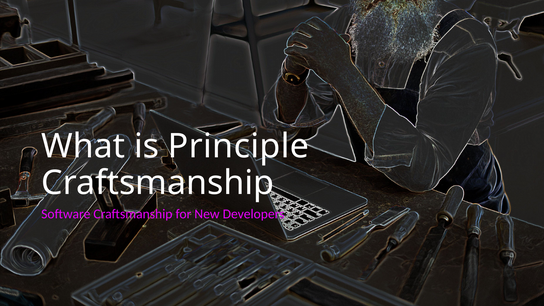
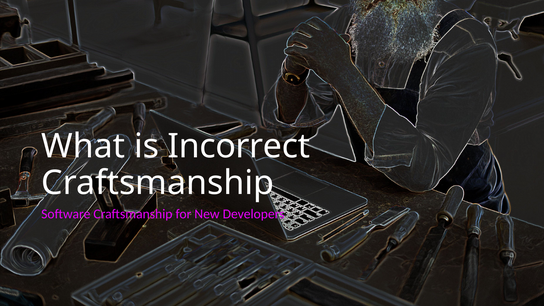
Principle: Principle -> Incorrect (239, 146)
